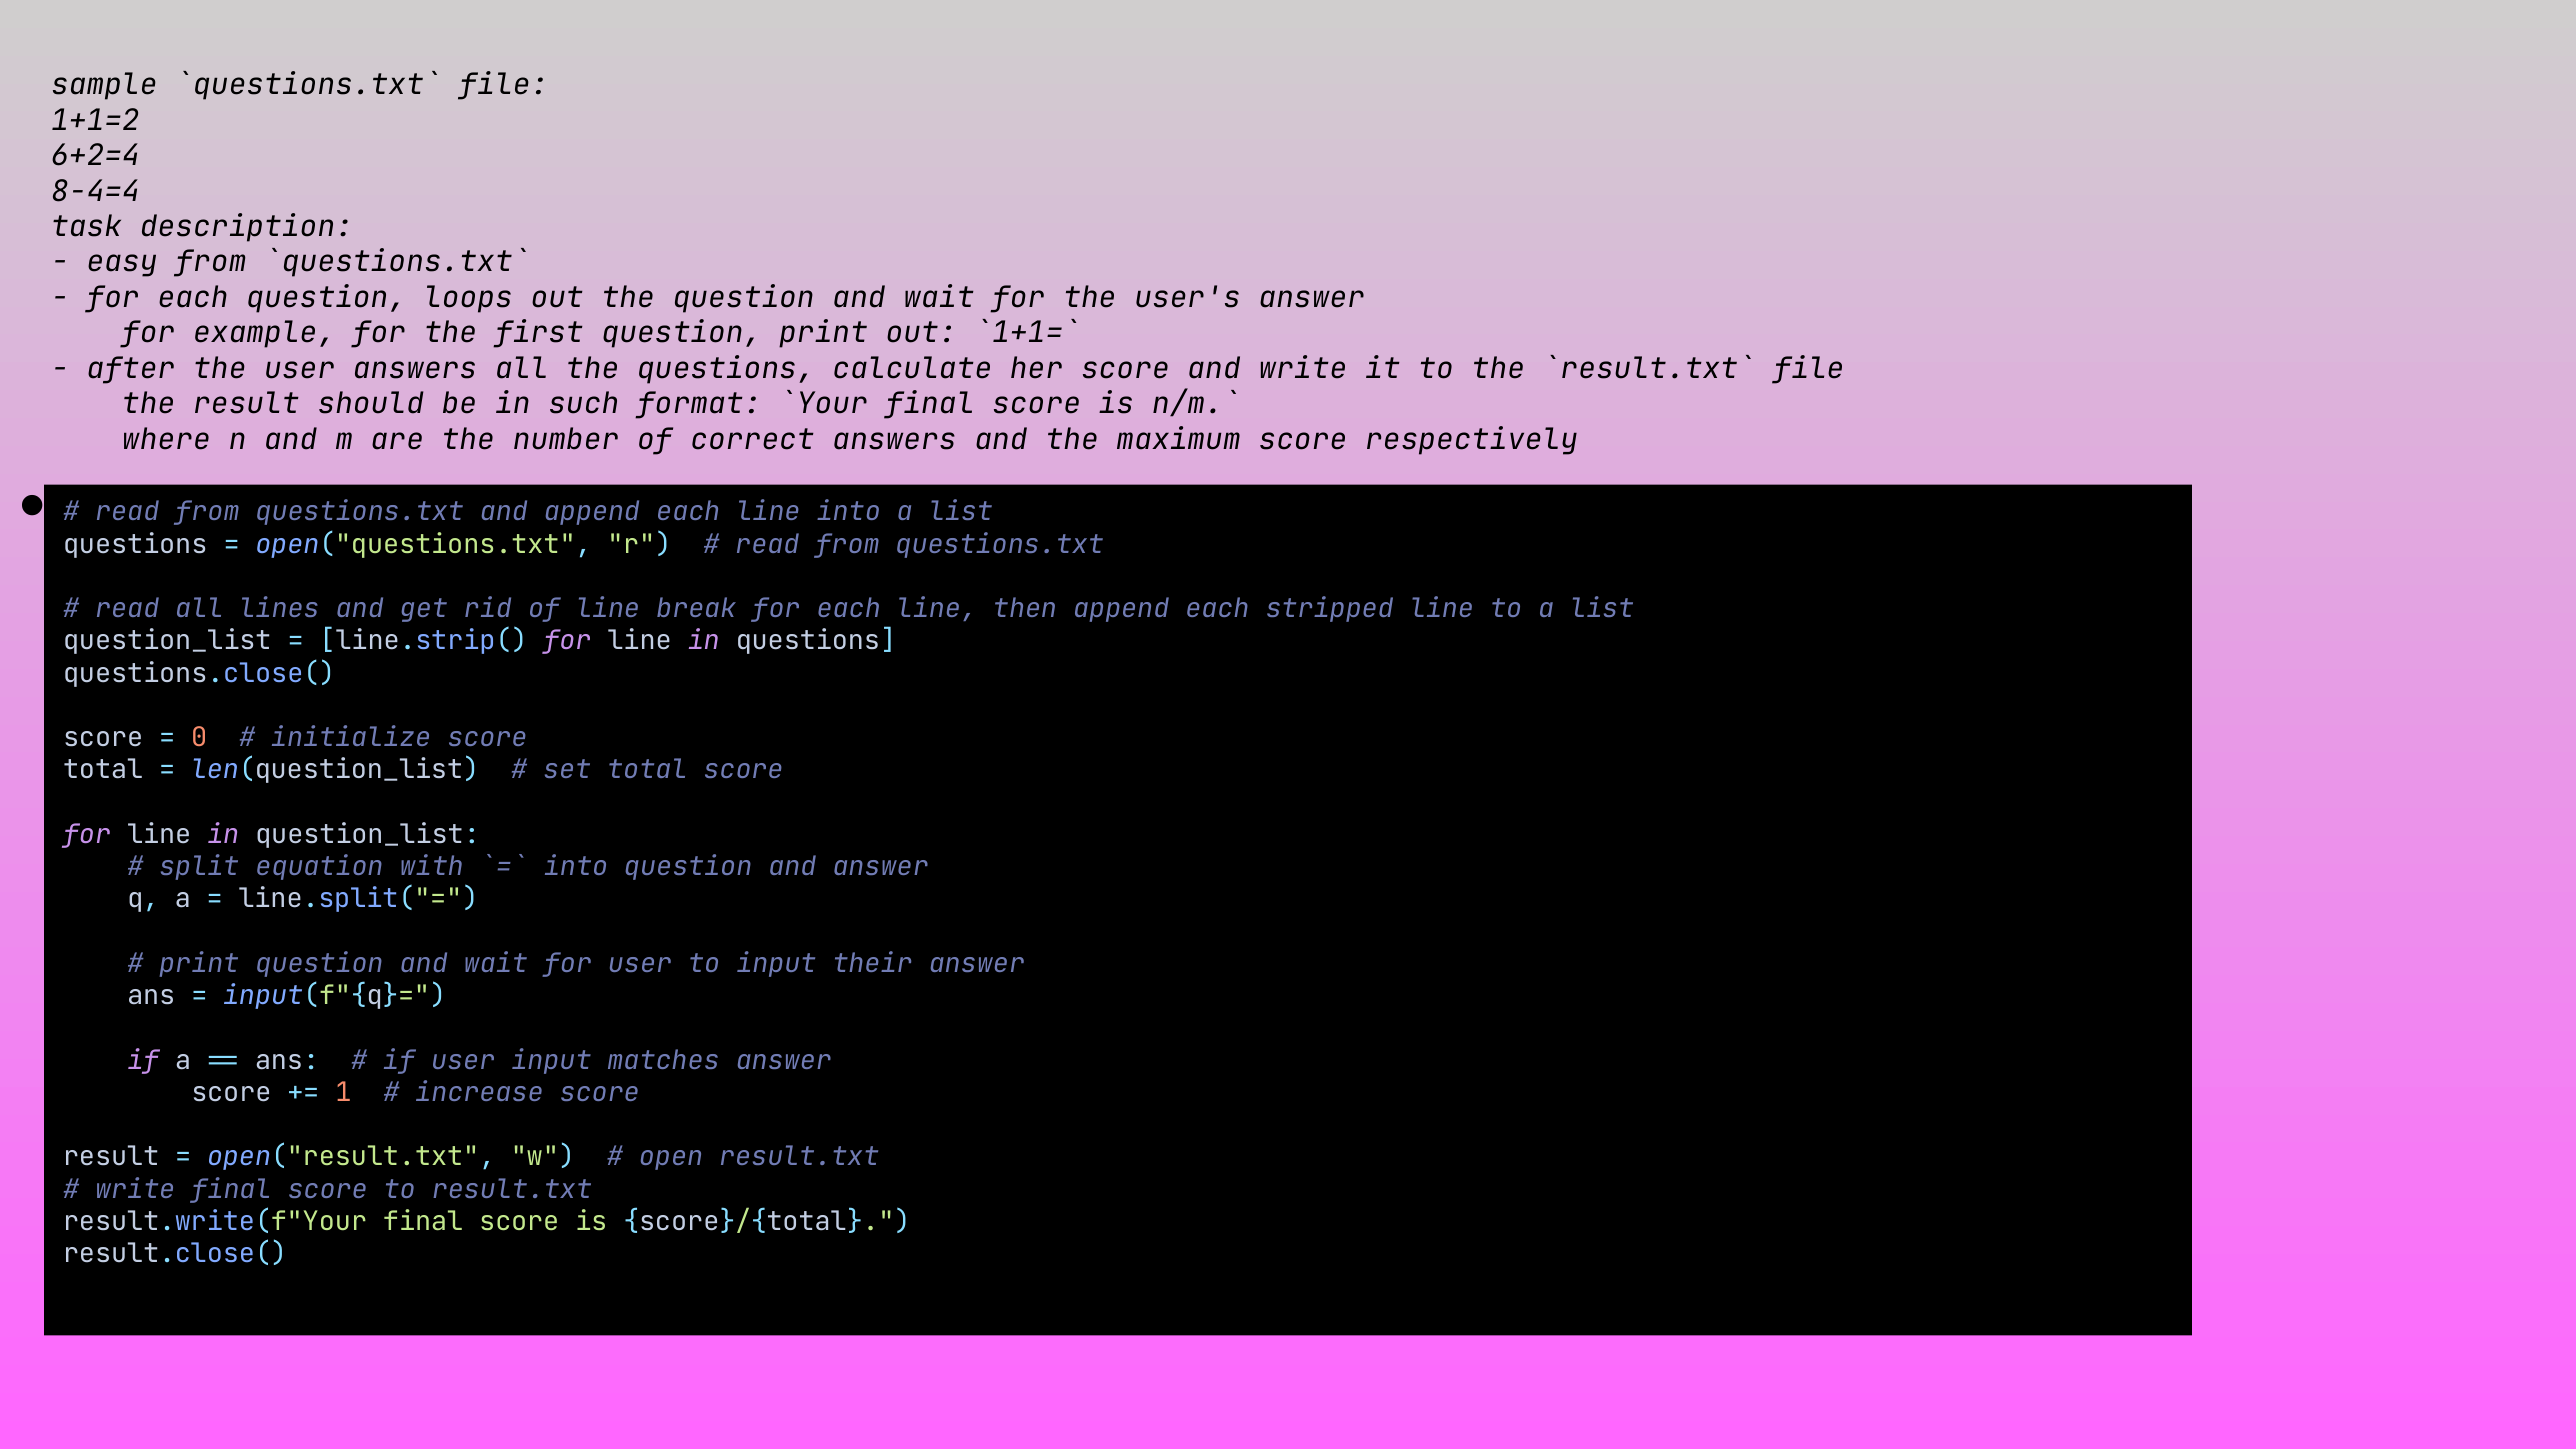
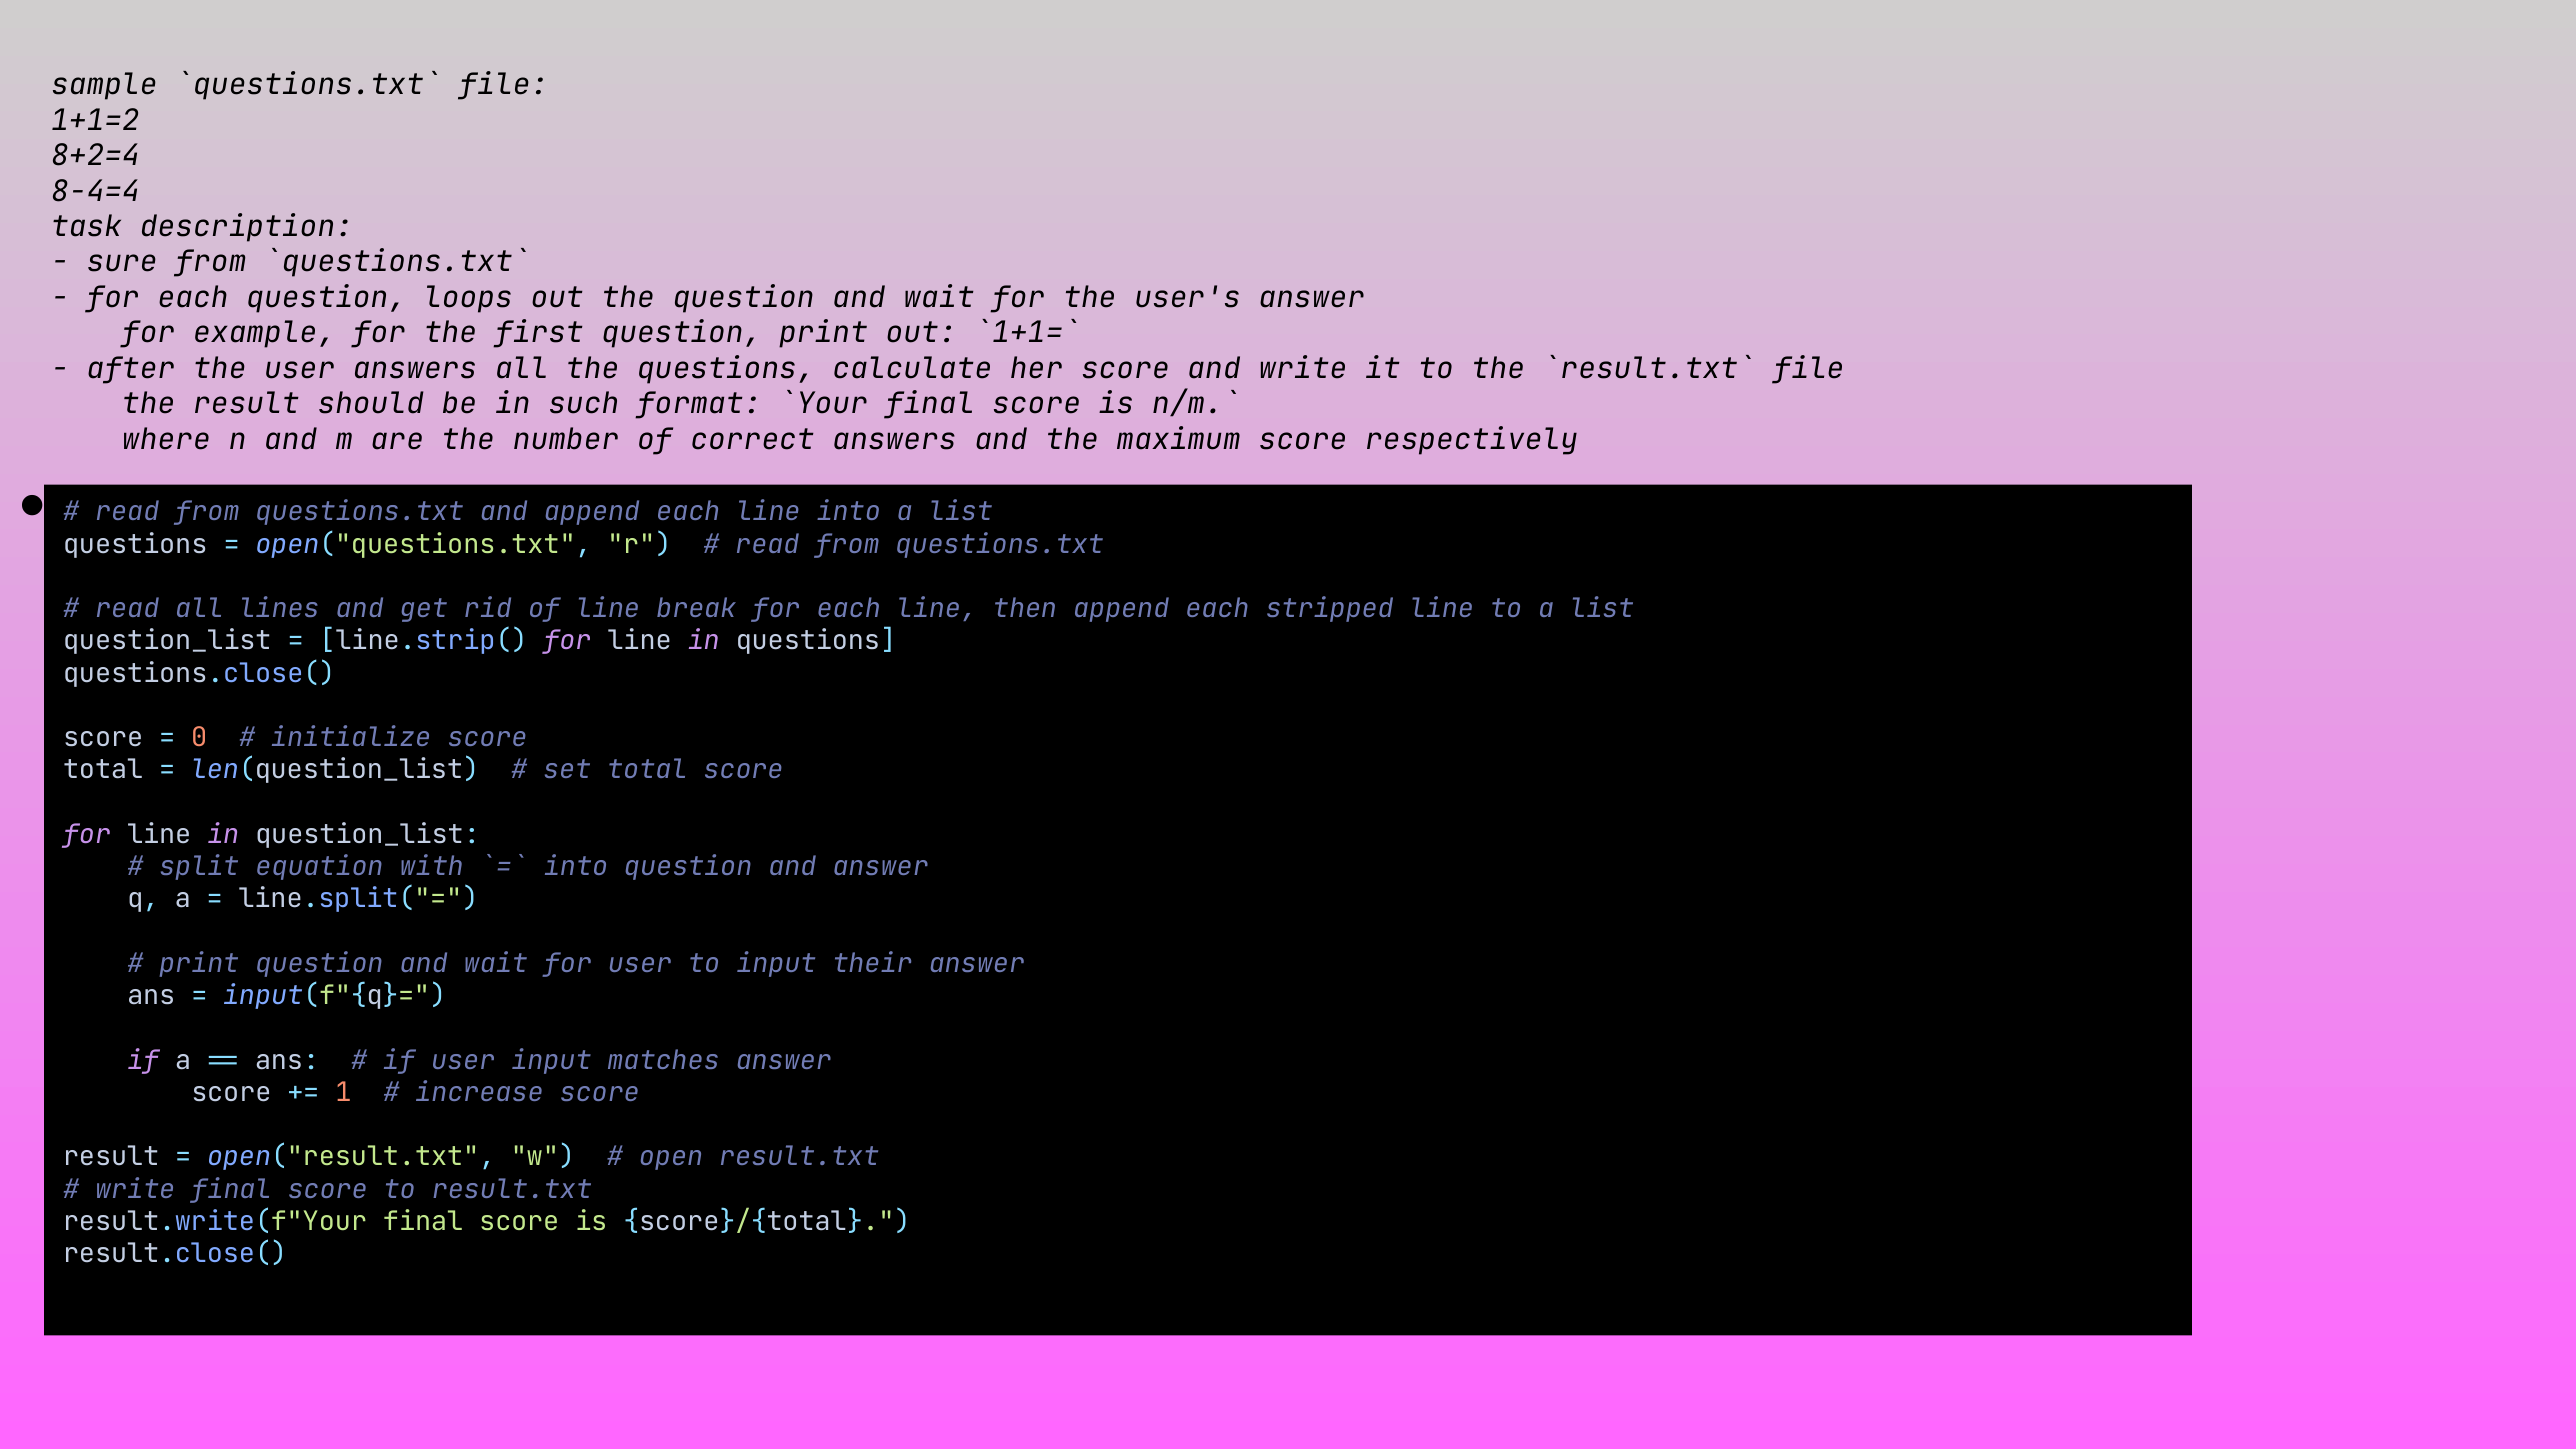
6+2=4: 6+2=4 -> 8+2=4 (95, 156)
easy: easy -> sure (122, 262)
